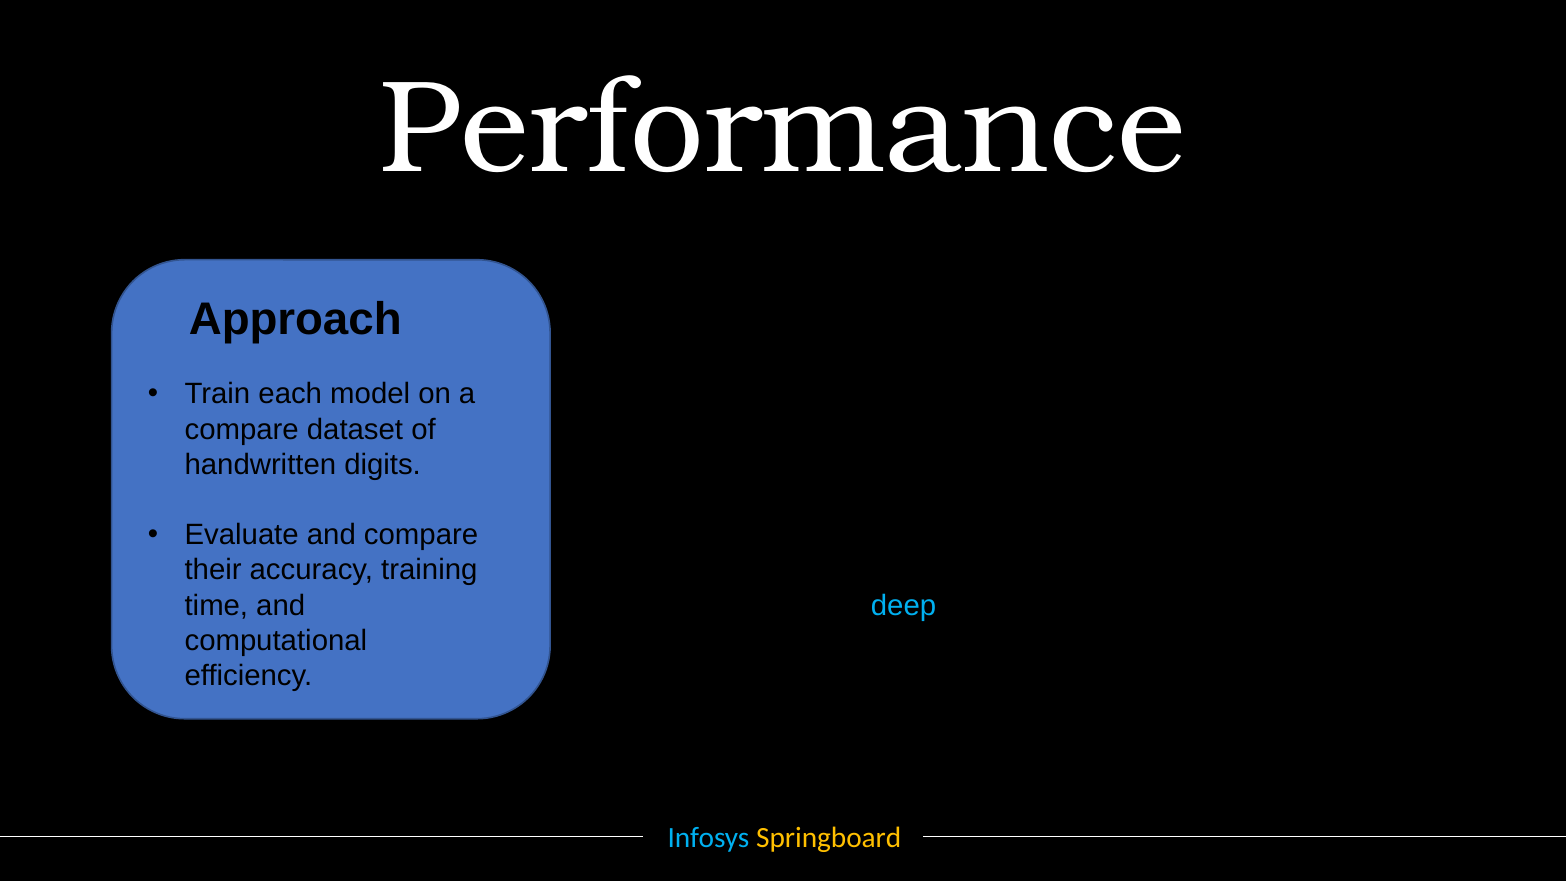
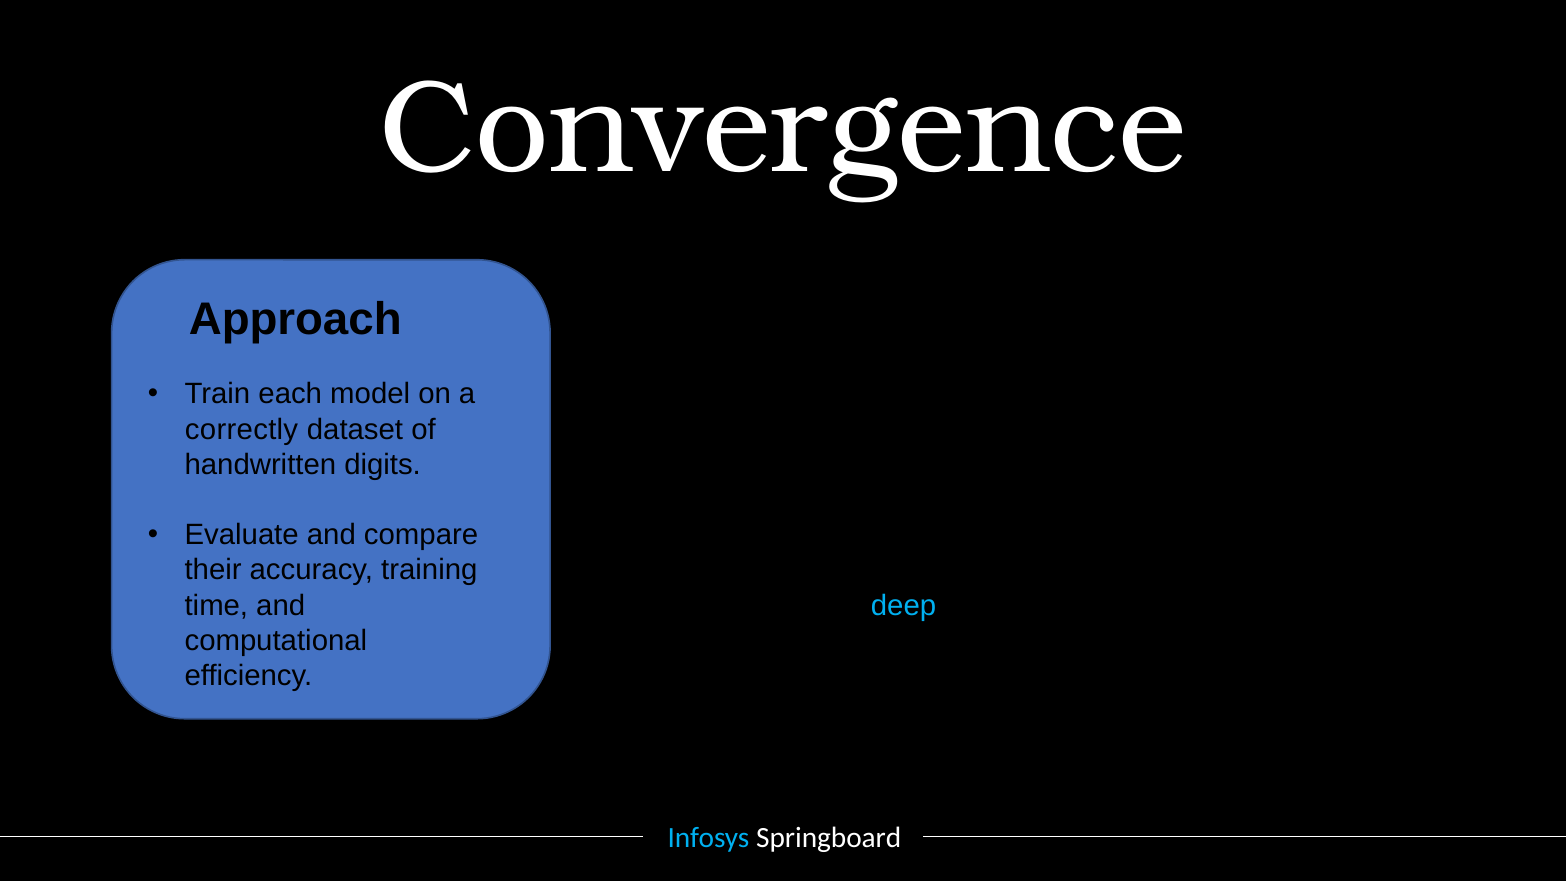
Performance: Performance -> Convergence (783, 128)
compare: compare -> correctly (242, 429)
Springboard colour: yellow -> white (829, 838)
